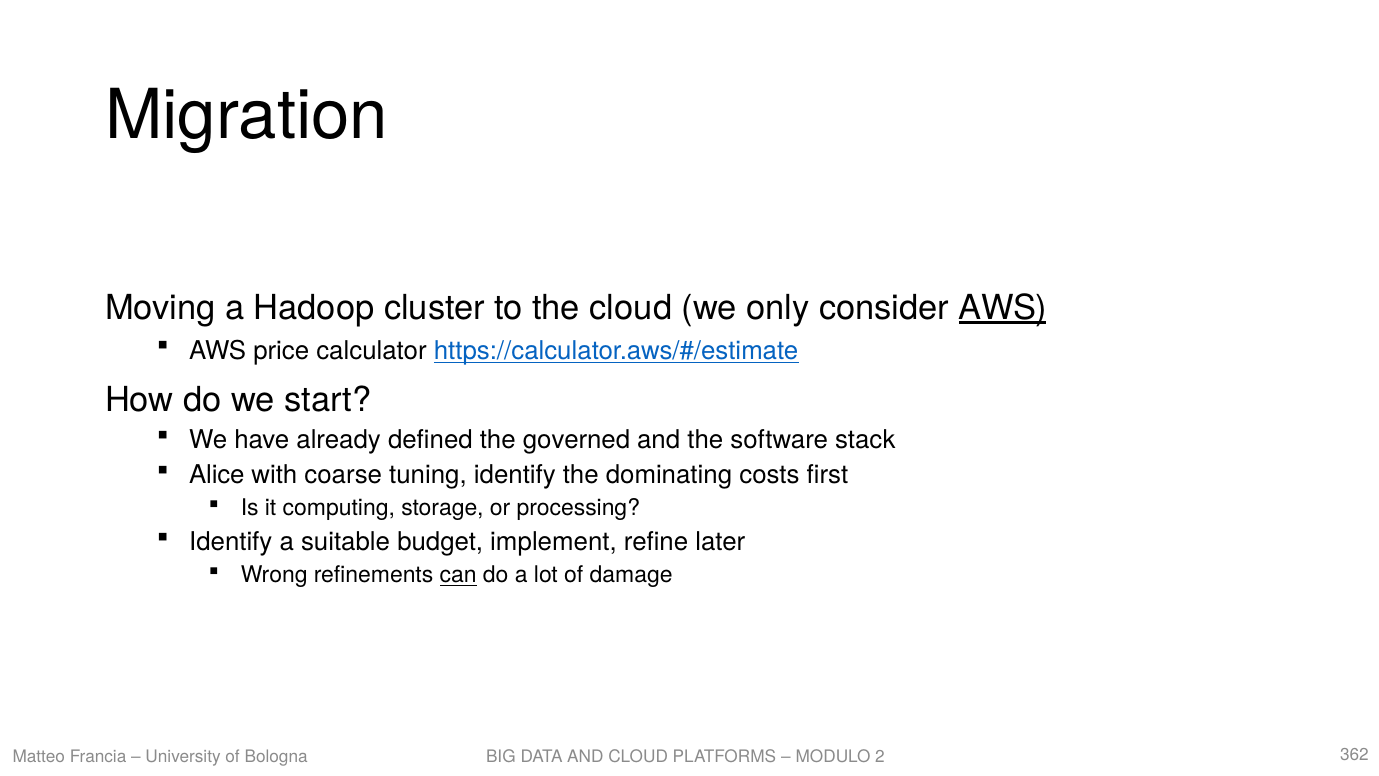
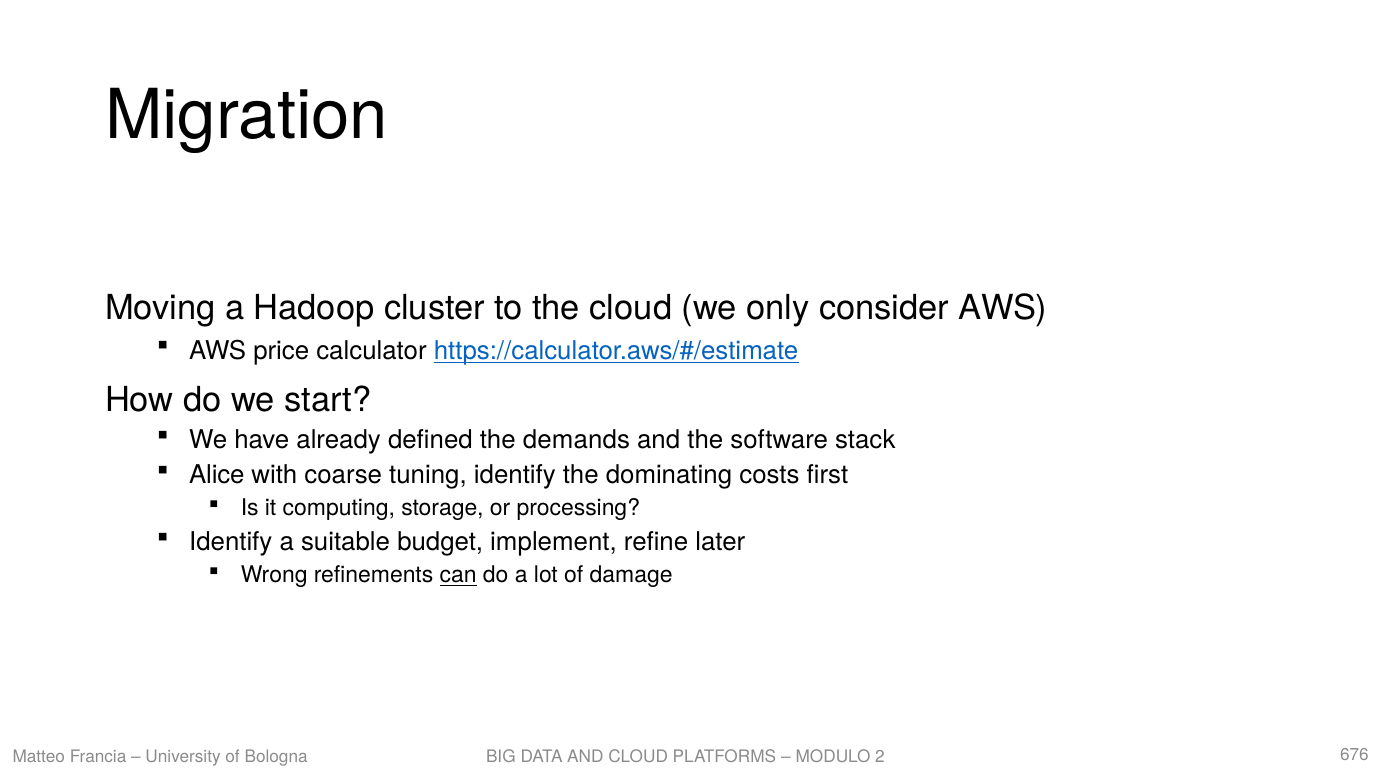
AWS underline: present -> none (1003, 308)
governed: governed -> demands (576, 439)
362: 362 -> 676 (1354, 754)
